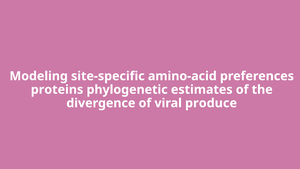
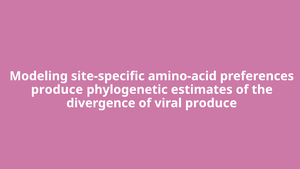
proteins: proteins -> produce (57, 89)
